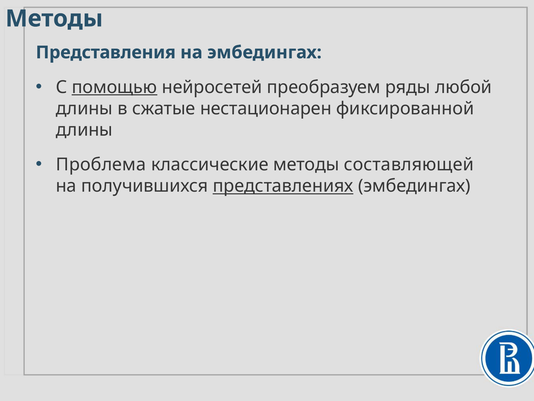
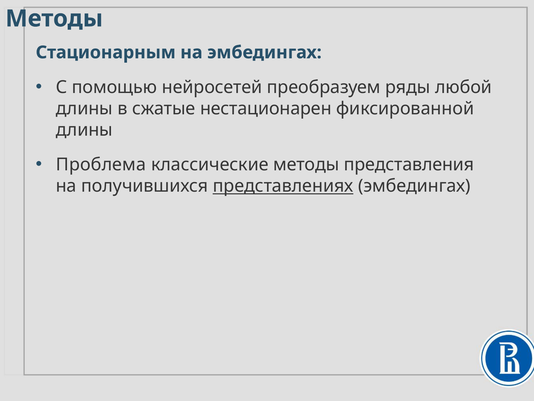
Представления: Представления -> Стационарным (106, 52)
помощью underline: present -> none (114, 87)
составляющей: составляющей -> представления (409, 165)
